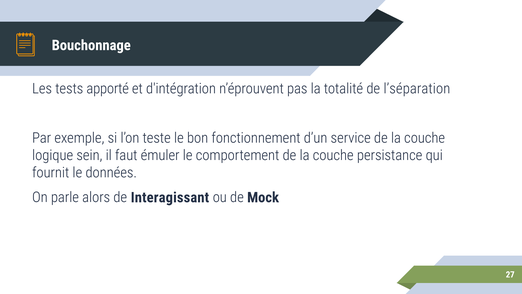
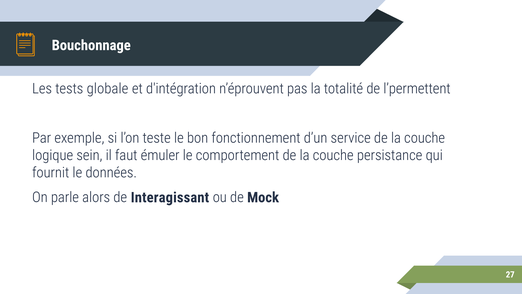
apporté: apporté -> globale (108, 88)
l’séparation: l’séparation -> l’permettent (417, 88)
